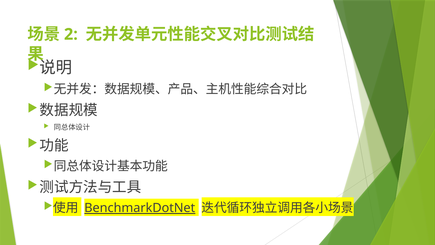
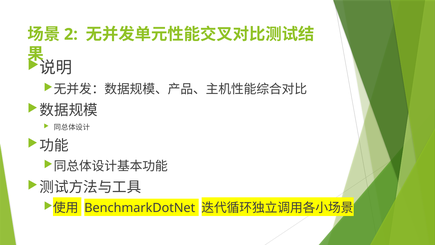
BenchmarkDotNet underline: present -> none (140, 208)
